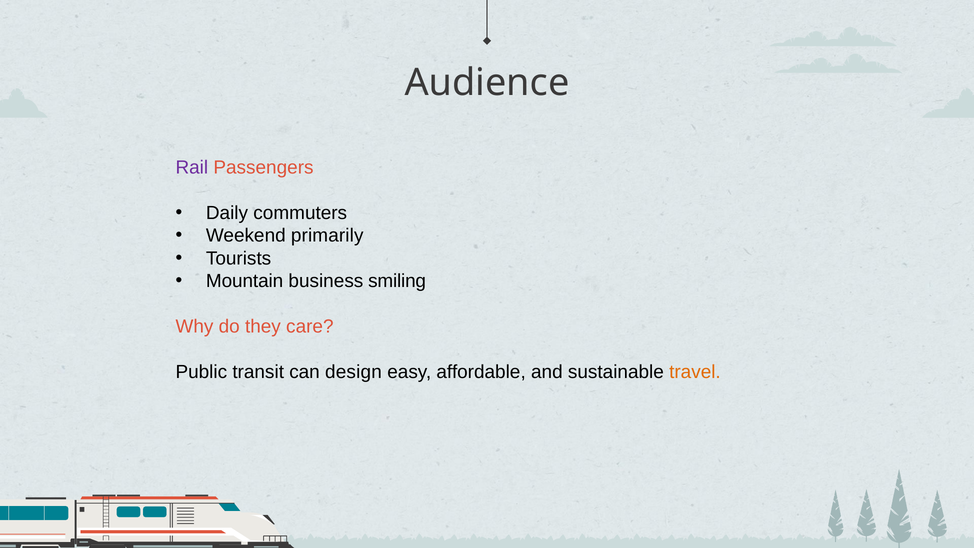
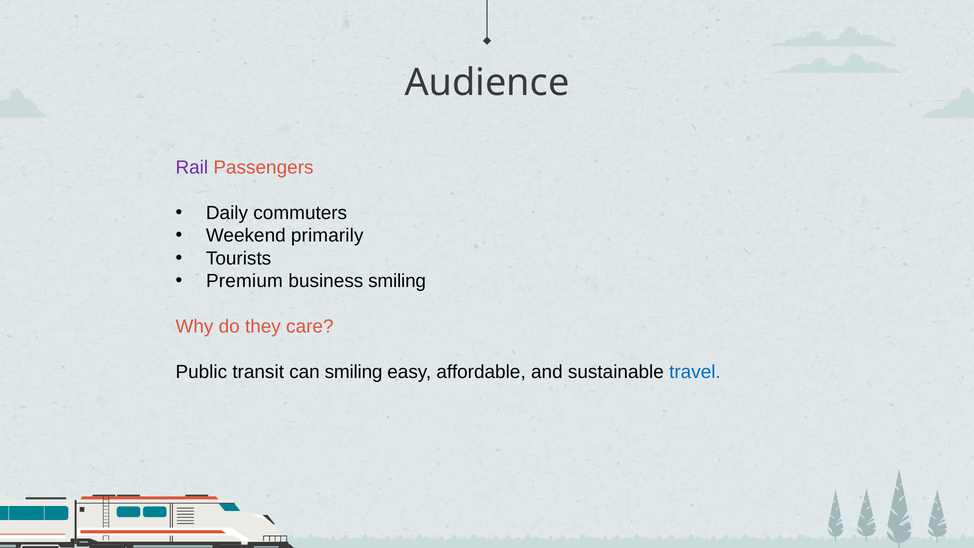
Mountain: Mountain -> Premium (244, 281)
can design: design -> smiling (354, 372)
travel colour: orange -> blue (695, 372)
